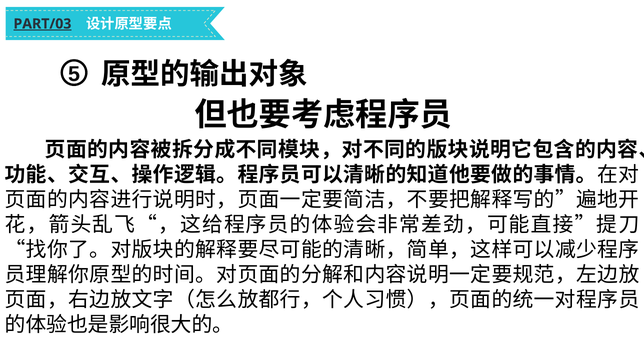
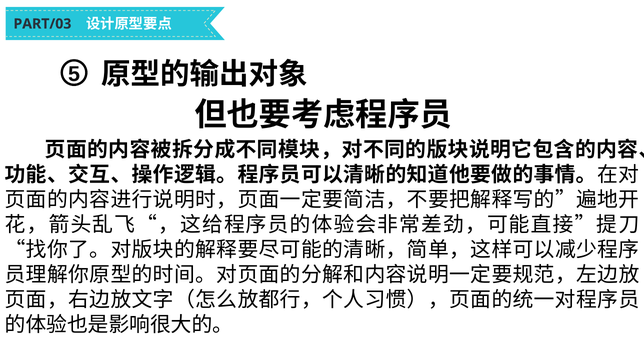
PART/03 underline: present -> none (42, 24)
